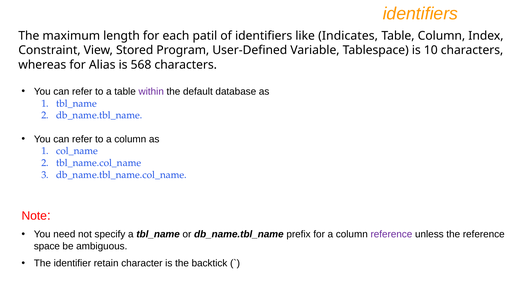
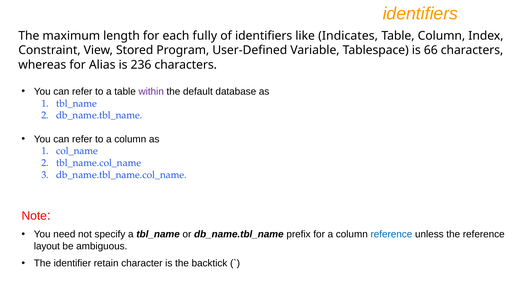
patil: patil -> fully (205, 36)
10: 10 -> 66 (431, 50)
568: 568 -> 236 (141, 65)
reference colour: purple -> blue (391, 234)
space: space -> layout (47, 246)
